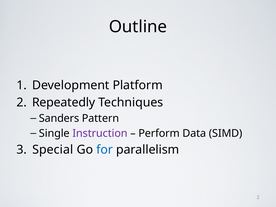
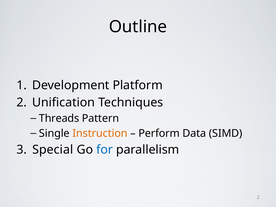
Repeatedly: Repeatedly -> Unification (64, 102)
Sanders: Sanders -> Threads (59, 118)
Instruction colour: purple -> orange (100, 133)
